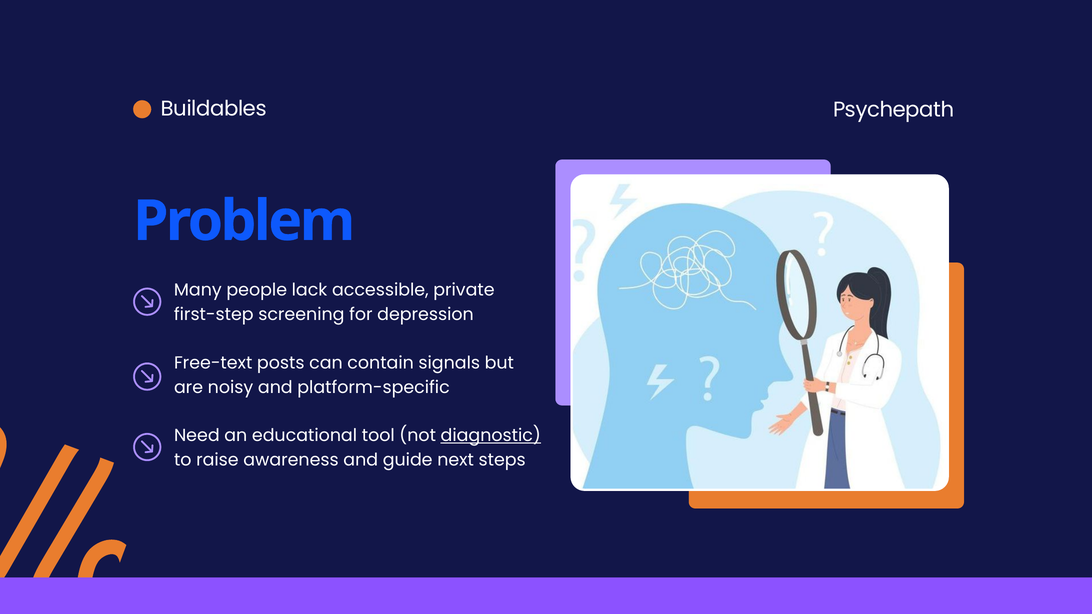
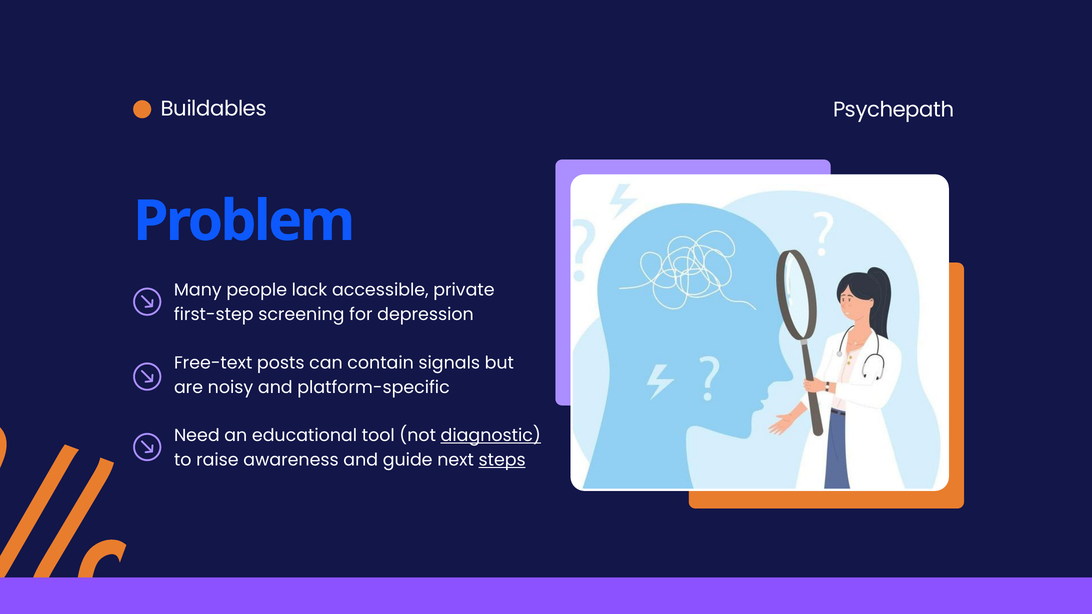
steps underline: none -> present (502, 460)
